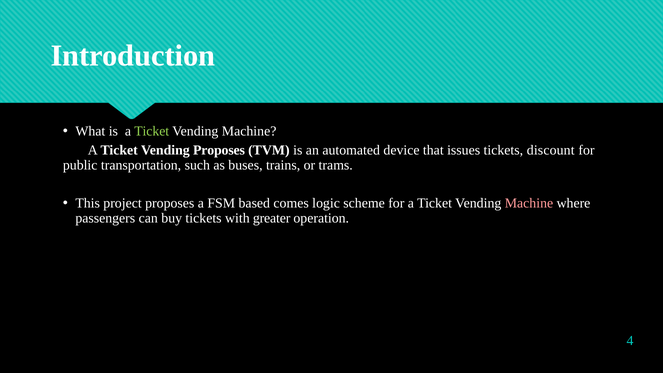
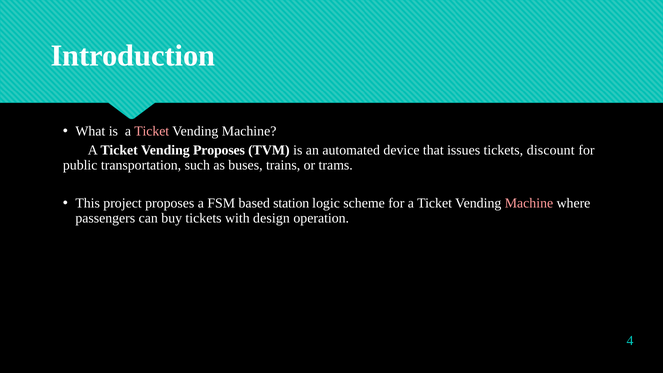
Ticket colour: light green -> pink (152, 131)
comes: comes -> station (291, 203)
greater: greater -> design (271, 218)
